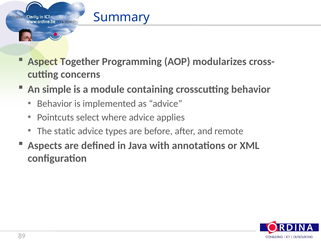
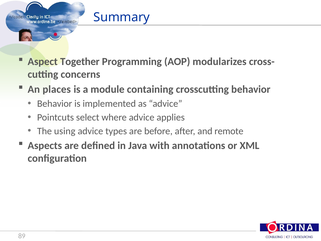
simple: simple -> places (57, 89)
static: static -> using (65, 131)
